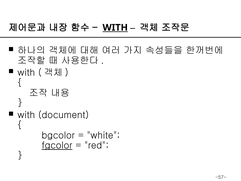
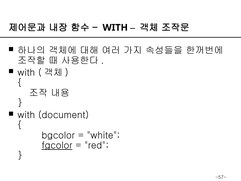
WITH underline: present -> none (115, 28)
